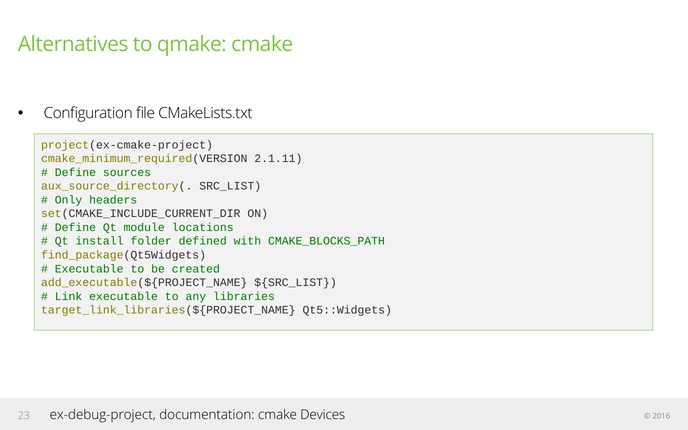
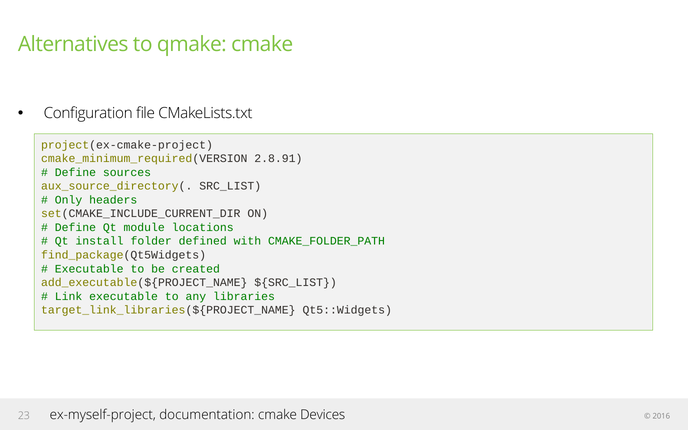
2.1.11: 2.1.11 -> 2.8.91 (278, 159)
CMAKE_BLOCKS_PATH: CMAKE_BLOCKS_PATH -> CMAKE_FOLDER_PATH (327, 241)
ex-debug-project: ex-debug-project -> ex-myself-project (103, 415)
